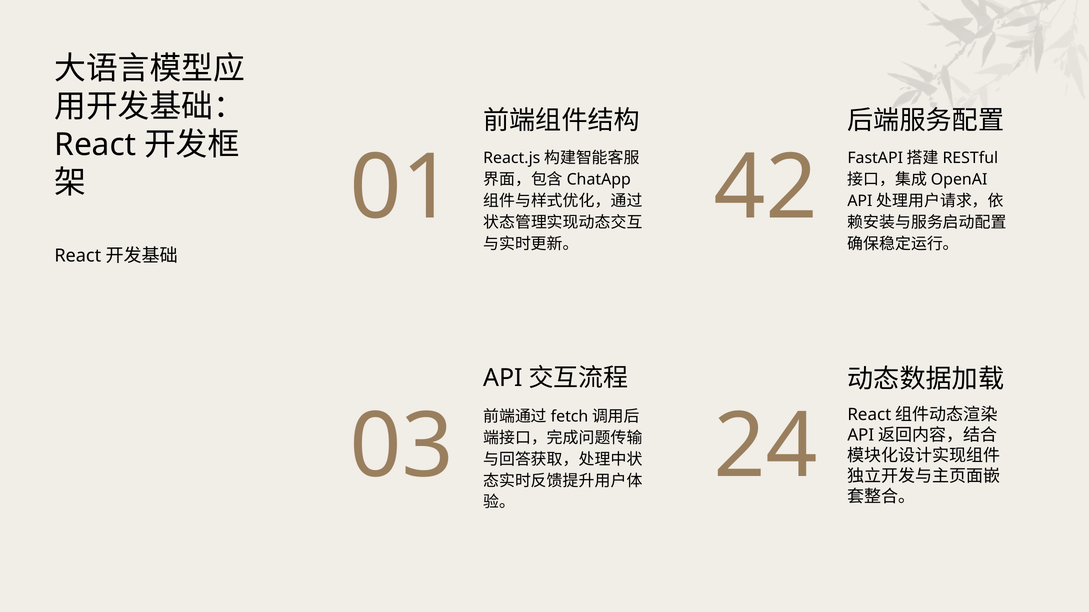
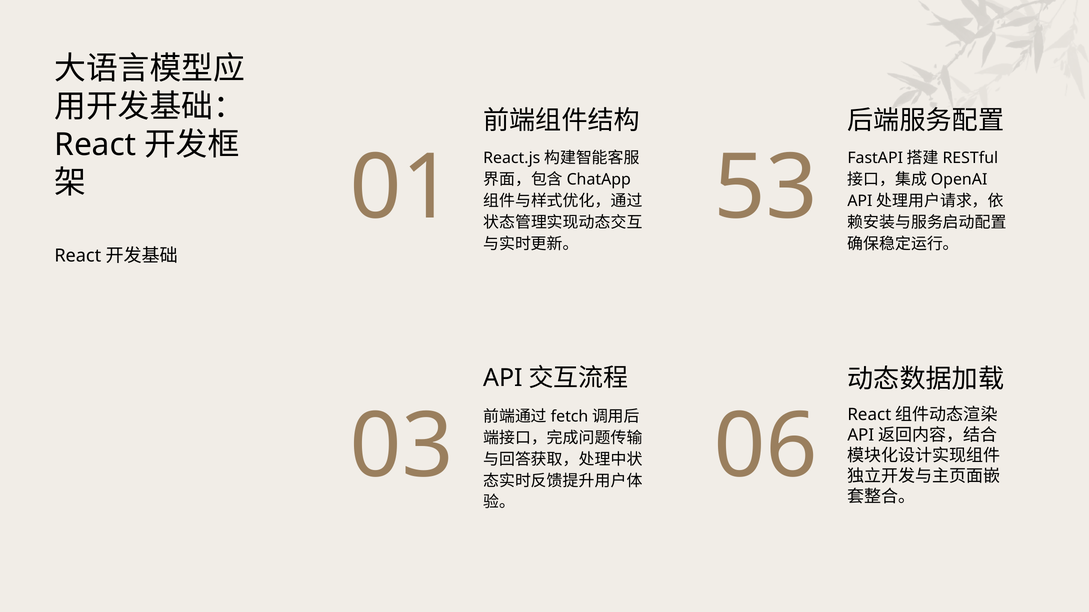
42: 42 -> 53 (766, 188)
24: 24 -> 06 (766, 447)
